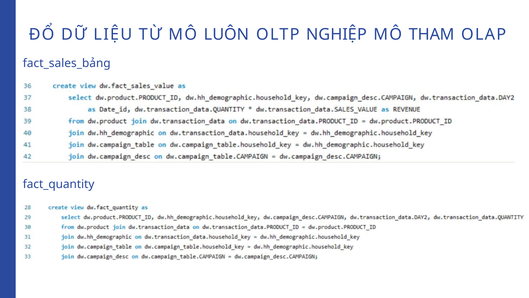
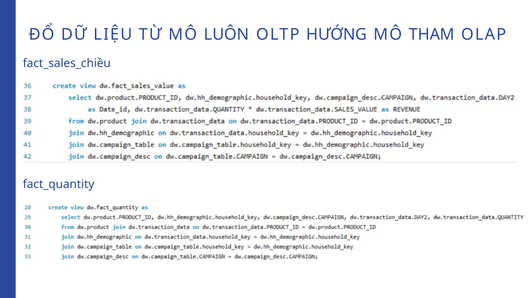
NGHIỆP: NGHIỆP -> HƯỚNG (337, 34)
fact_sales_bảng: fact_sales_bảng -> fact_sales_chiều (67, 63)
